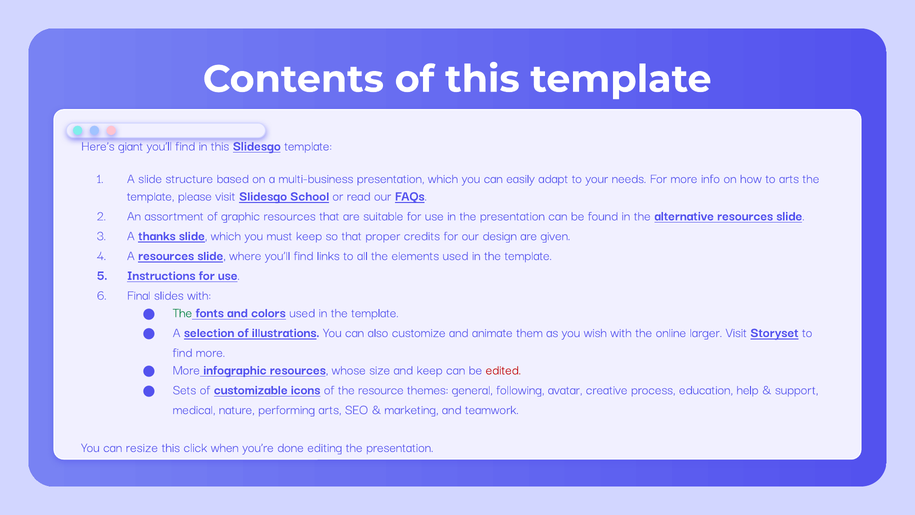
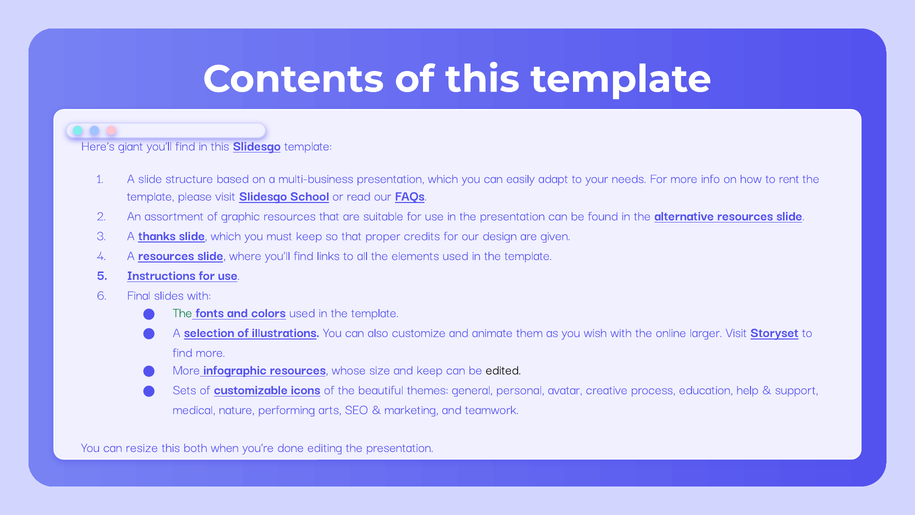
to arts: arts -> rent (789, 178)
edited colour: red -> black (503, 369)
resource: resource -> beautiful (381, 389)
following: following -> personal (520, 389)
click: click -> both (195, 447)
